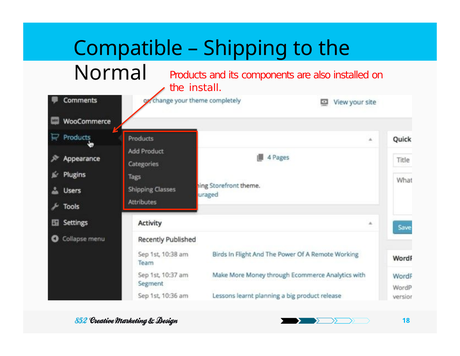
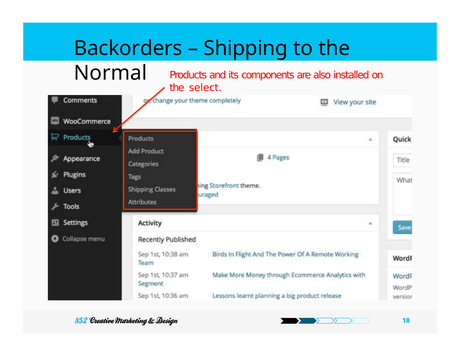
Compatible: Compatible -> Backorders (128, 48)
install: install -> select (205, 88)
